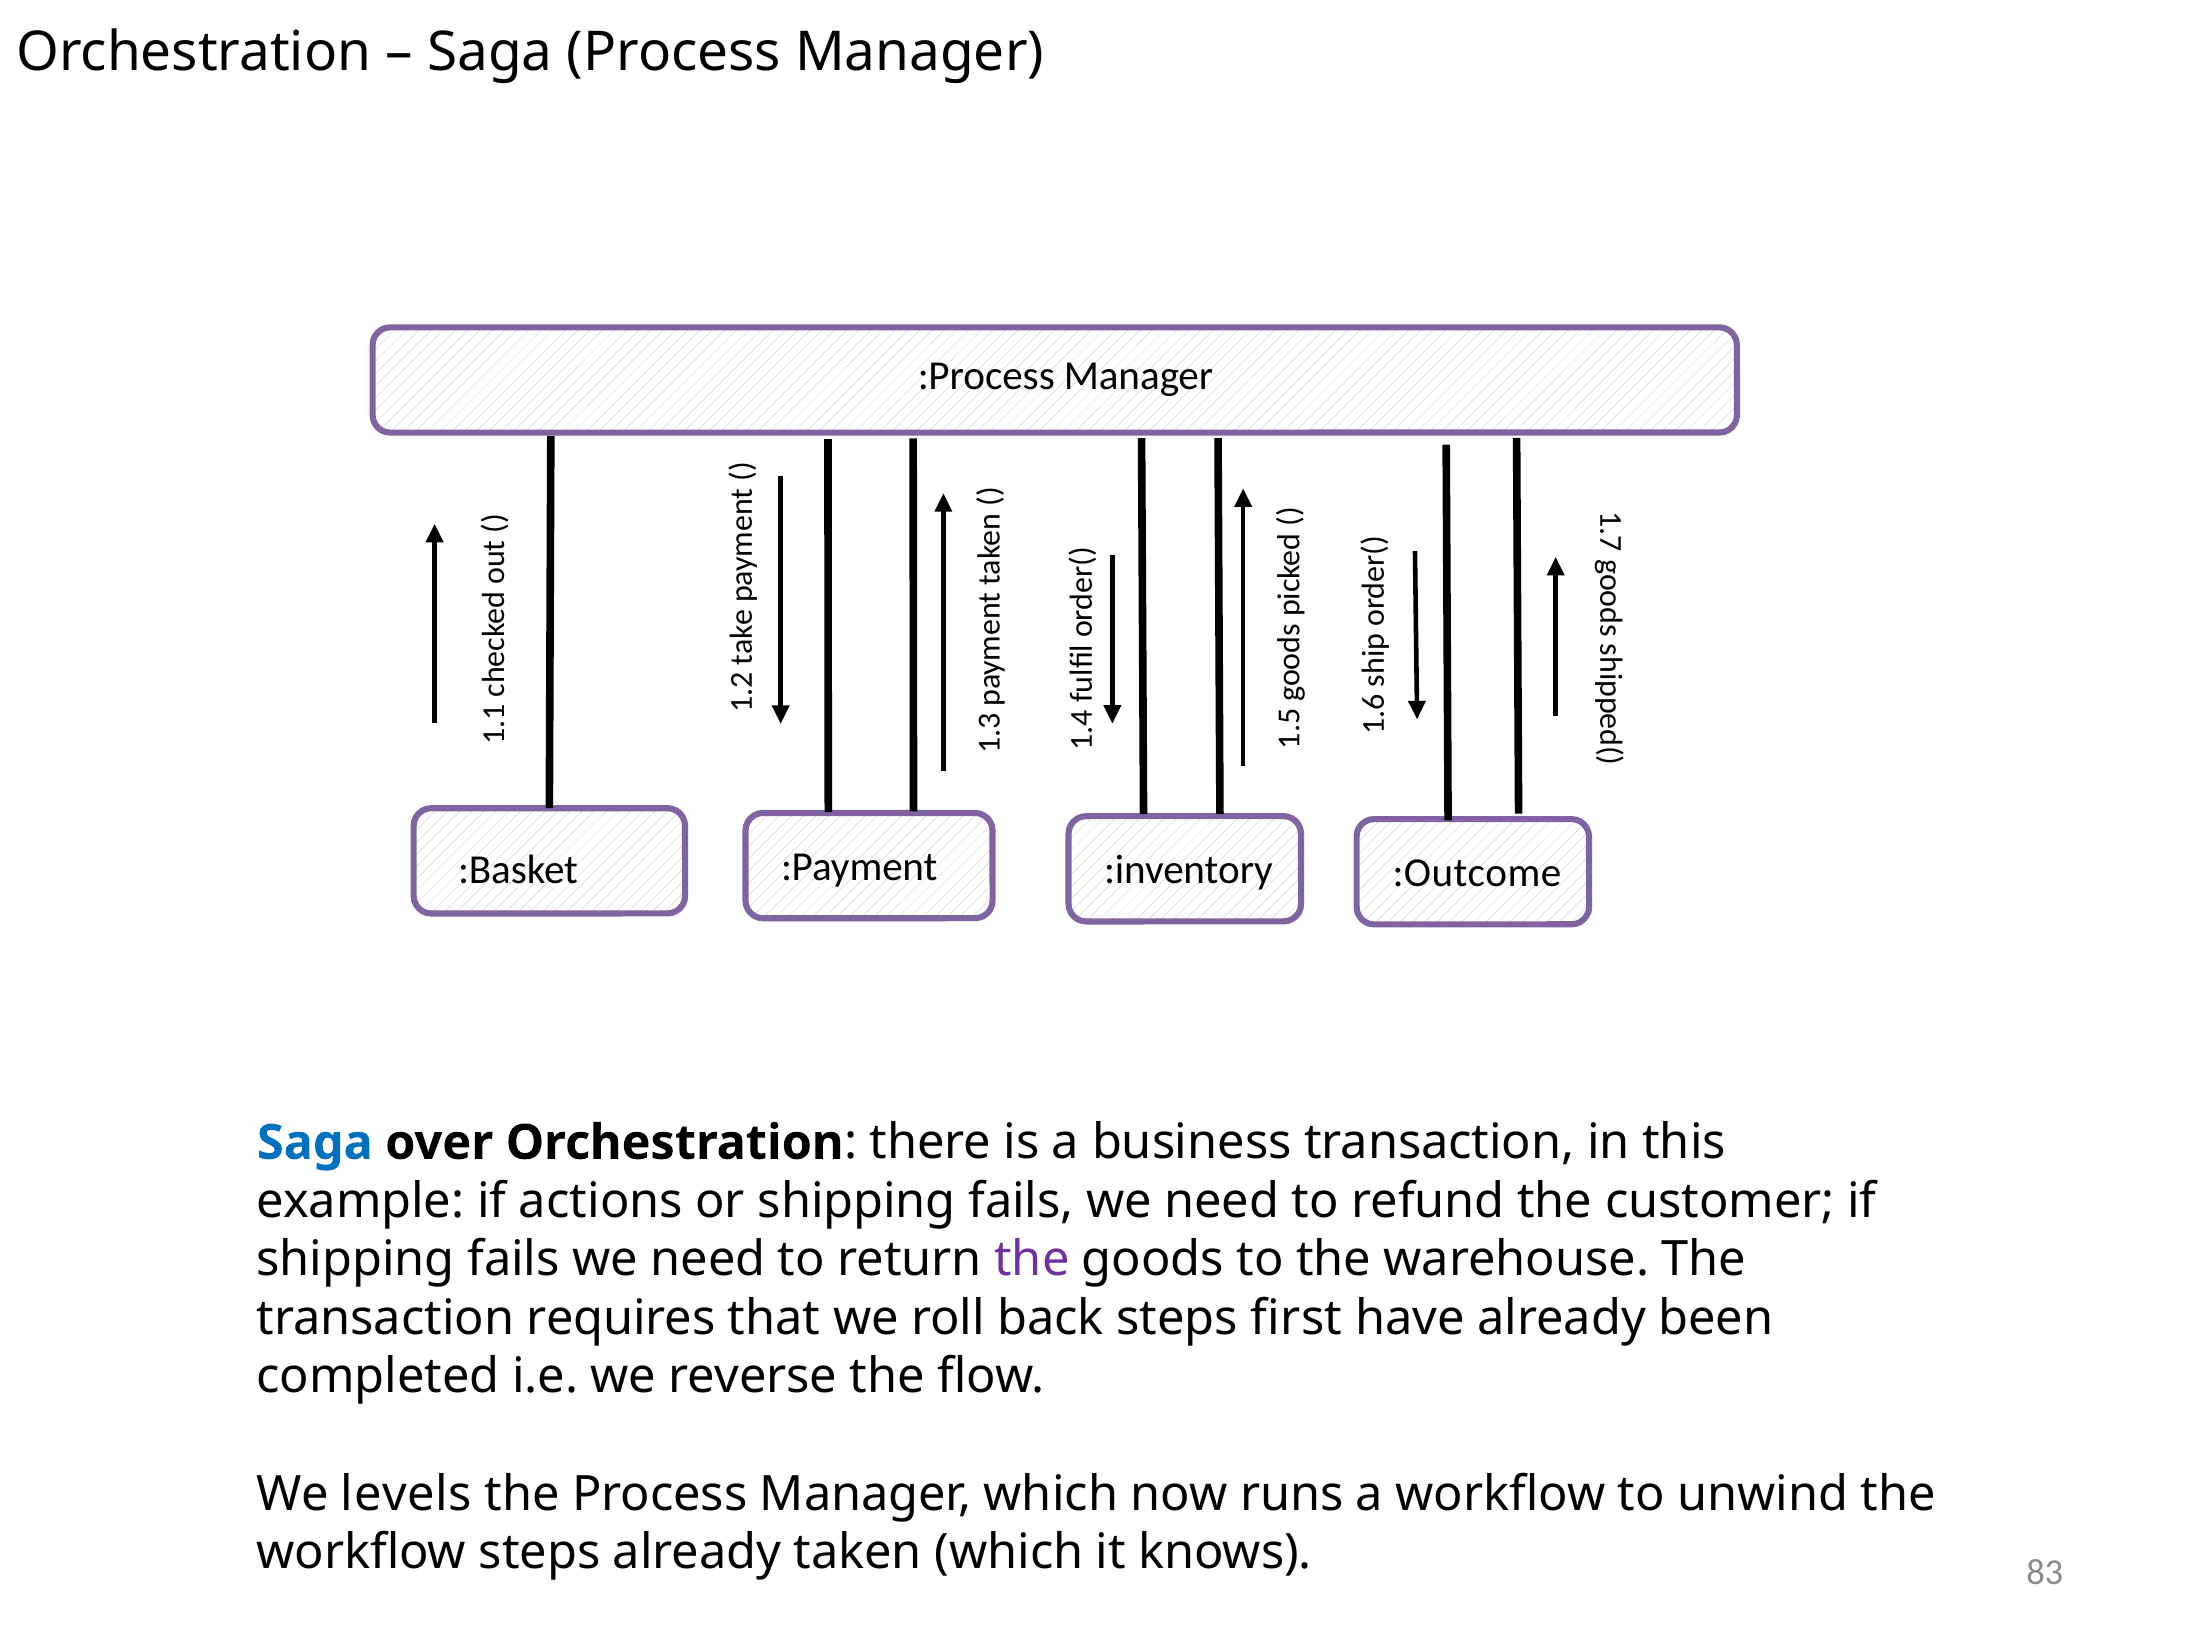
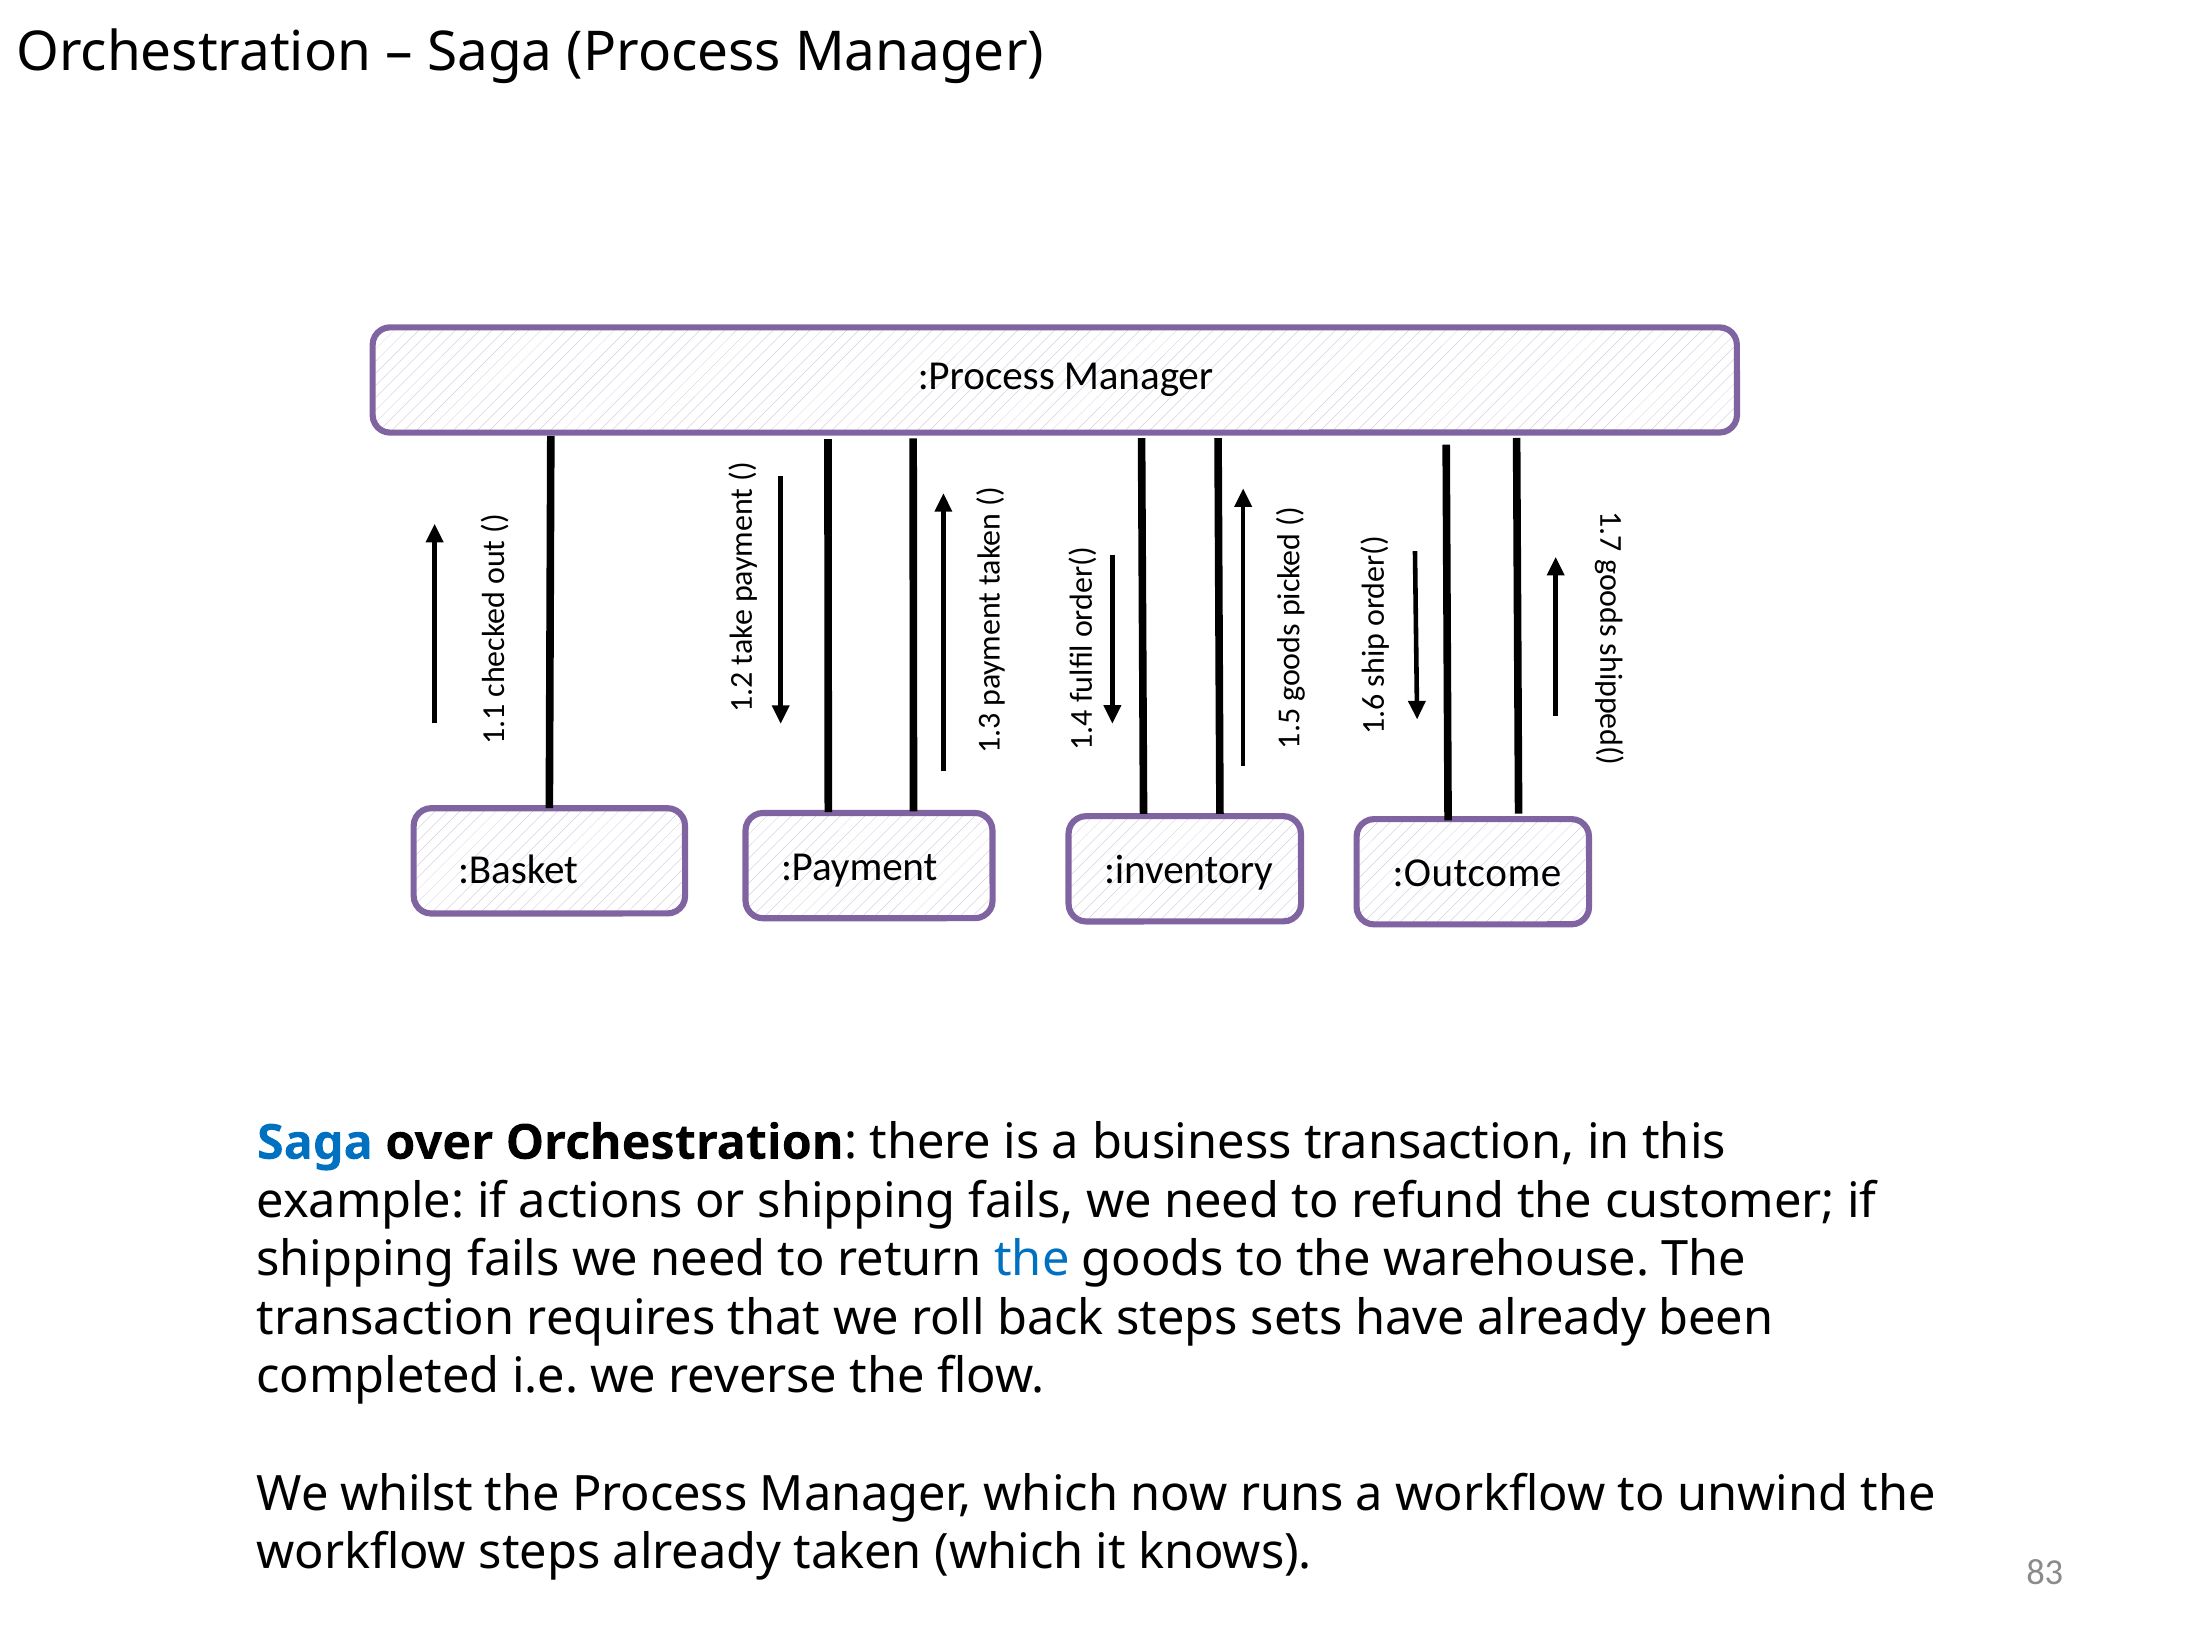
the colour: purple -> blue (1032, 1259)
first: first -> sets (1297, 1318)
levels: levels -> whilst (407, 1493)
